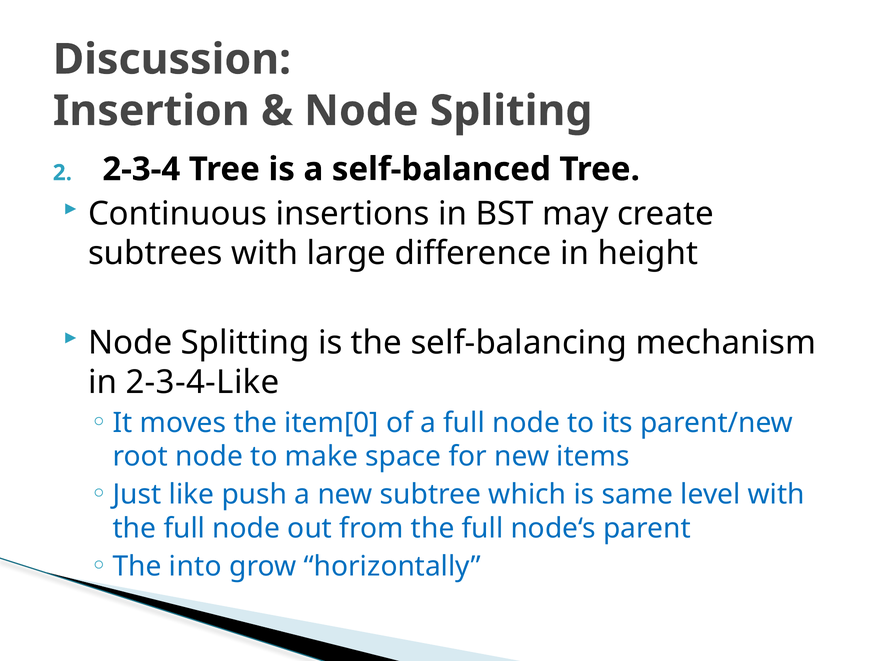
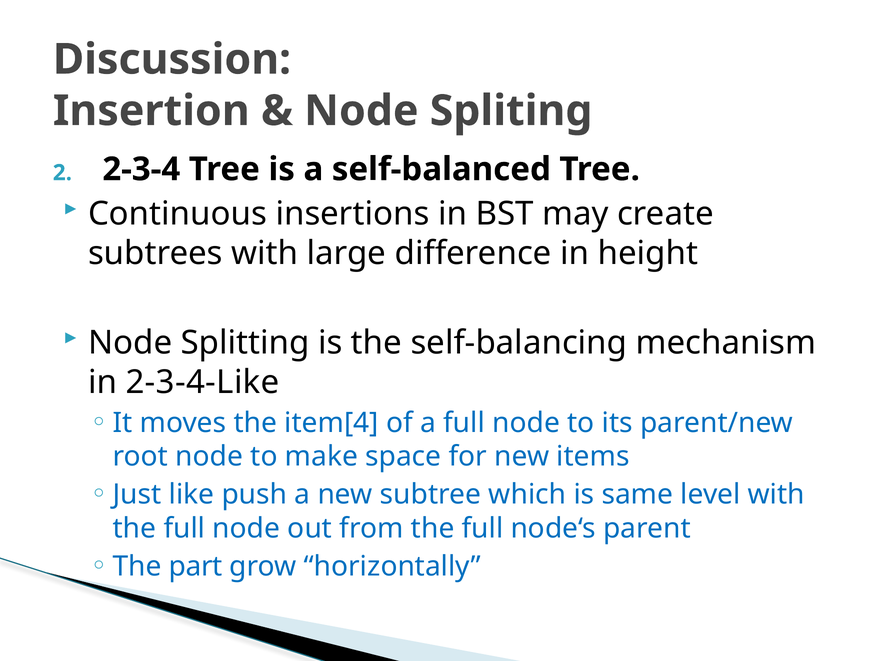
item[0: item[0 -> item[4 (332, 423)
into: into -> part (196, 567)
